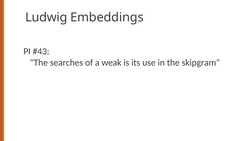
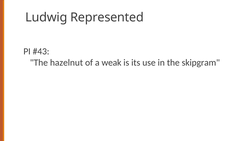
Embeddings: Embeddings -> Represented (107, 17)
searches: searches -> hazelnut (66, 62)
